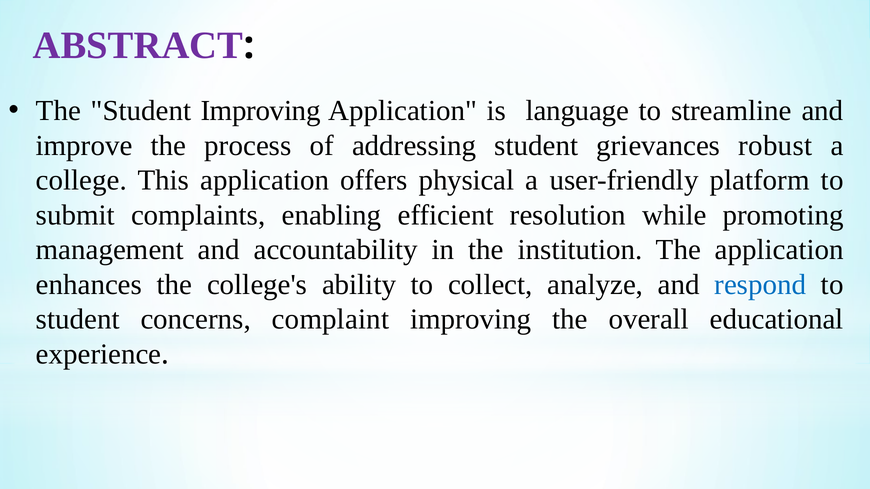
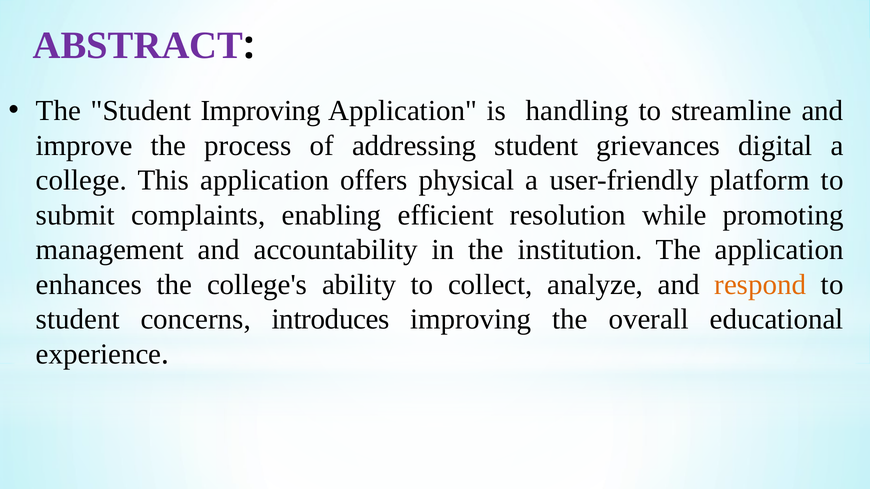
language: language -> handling (577, 111)
robust: robust -> digital (775, 146)
respond colour: blue -> orange (760, 285)
complaint: complaint -> introduces (331, 320)
